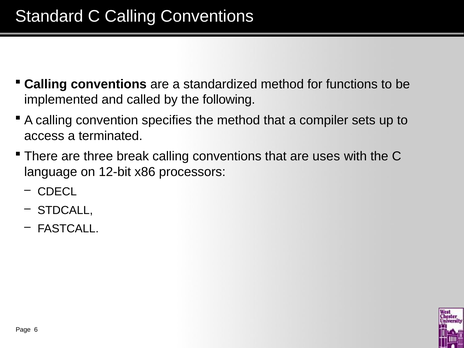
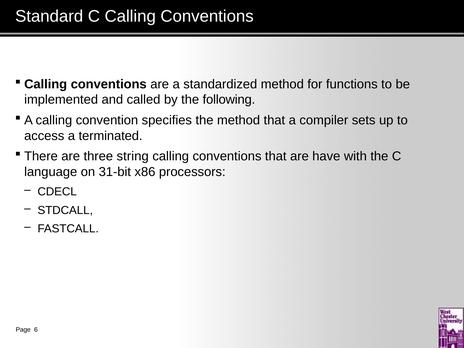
break: break -> string (133, 156)
uses: uses -> have (326, 156)
12-bit: 12-bit -> 31-bit (115, 172)
